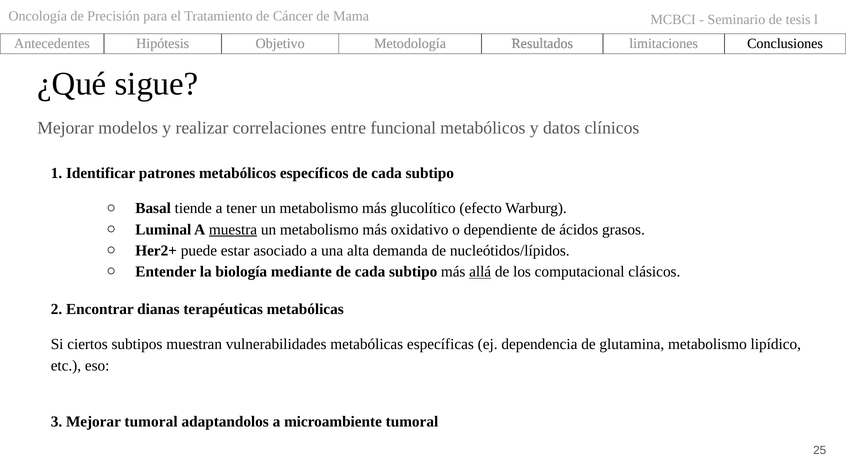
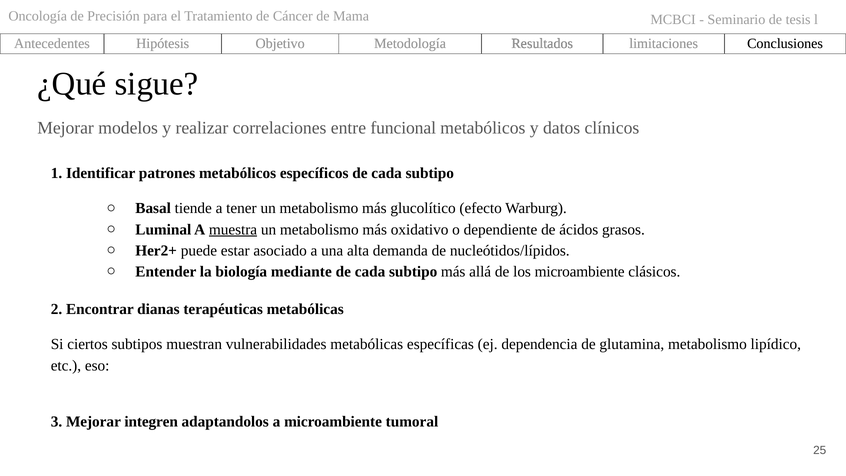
allá underline: present -> none (480, 272)
los computacional: computacional -> microambiente (580, 272)
Mejorar tumoral: tumoral -> integren (151, 422)
